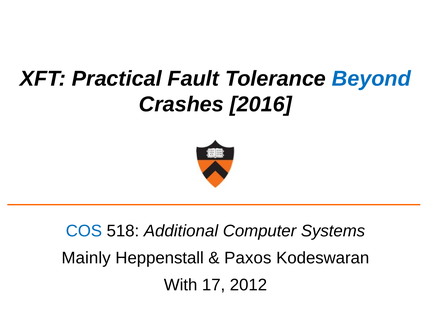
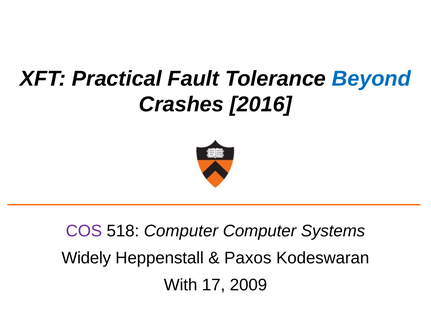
COS colour: blue -> purple (84, 231)
518 Additional: Additional -> Computer (181, 231)
Mainly: Mainly -> Widely (86, 258)
2012: 2012 -> 2009 (248, 285)
